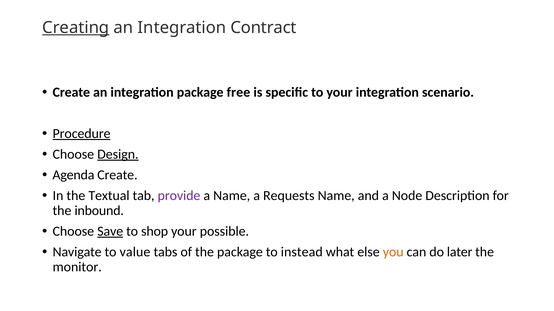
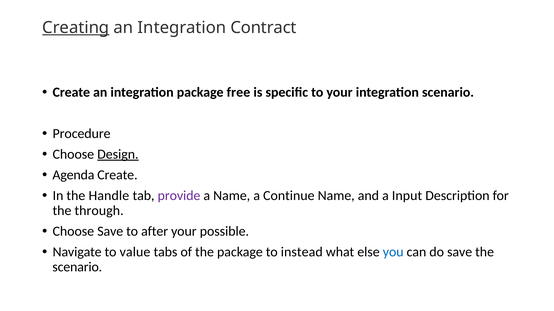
Procedure underline: present -> none (82, 134)
Textual: Textual -> Handle (109, 196)
Requests: Requests -> Continue (289, 196)
Node: Node -> Input (407, 196)
inbound: inbound -> through (99, 211)
Save underline: present -> none (110, 232)
shop: shop -> after (155, 232)
you colour: orange -> blue (393, 252)
do later: later -> save (460, 252)
monitor: monitor -> scenario (77, 267)
